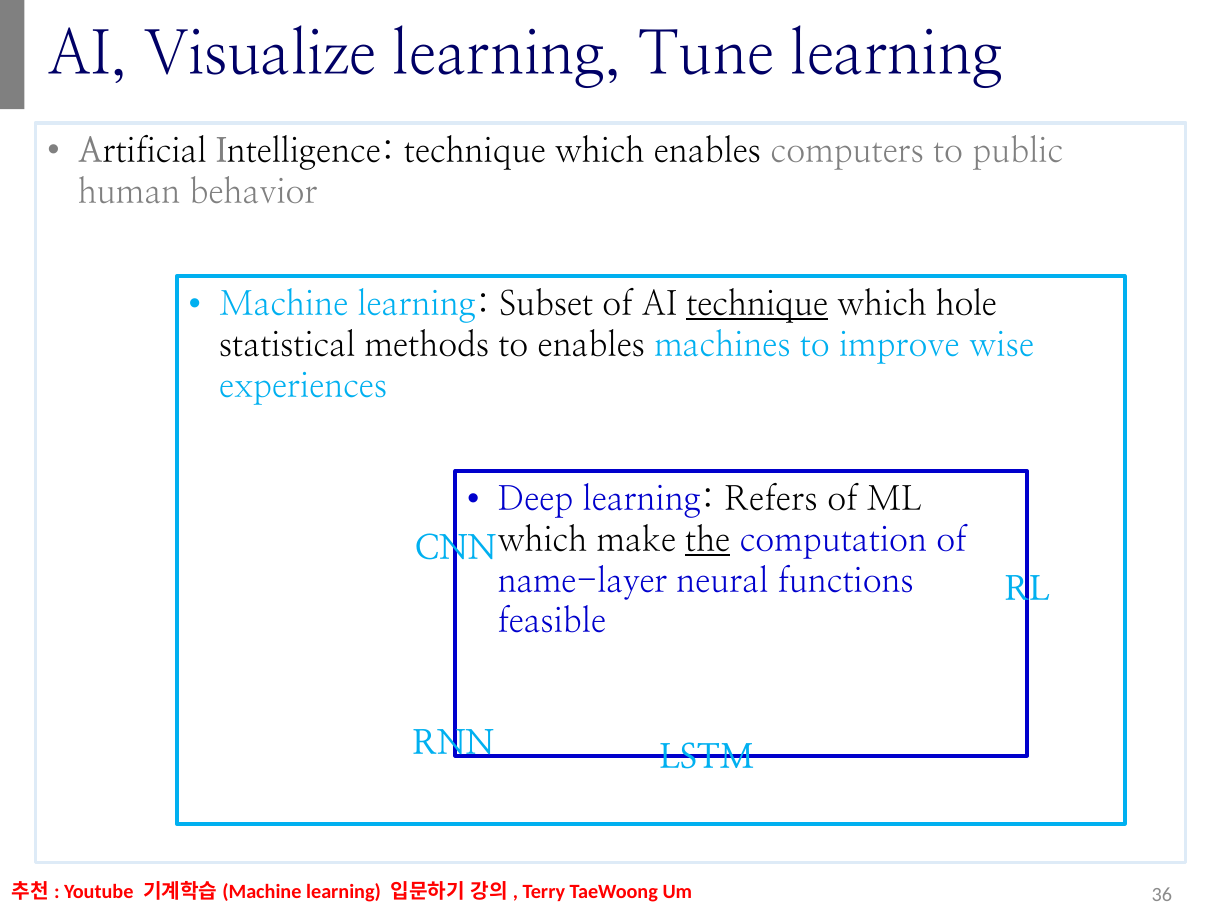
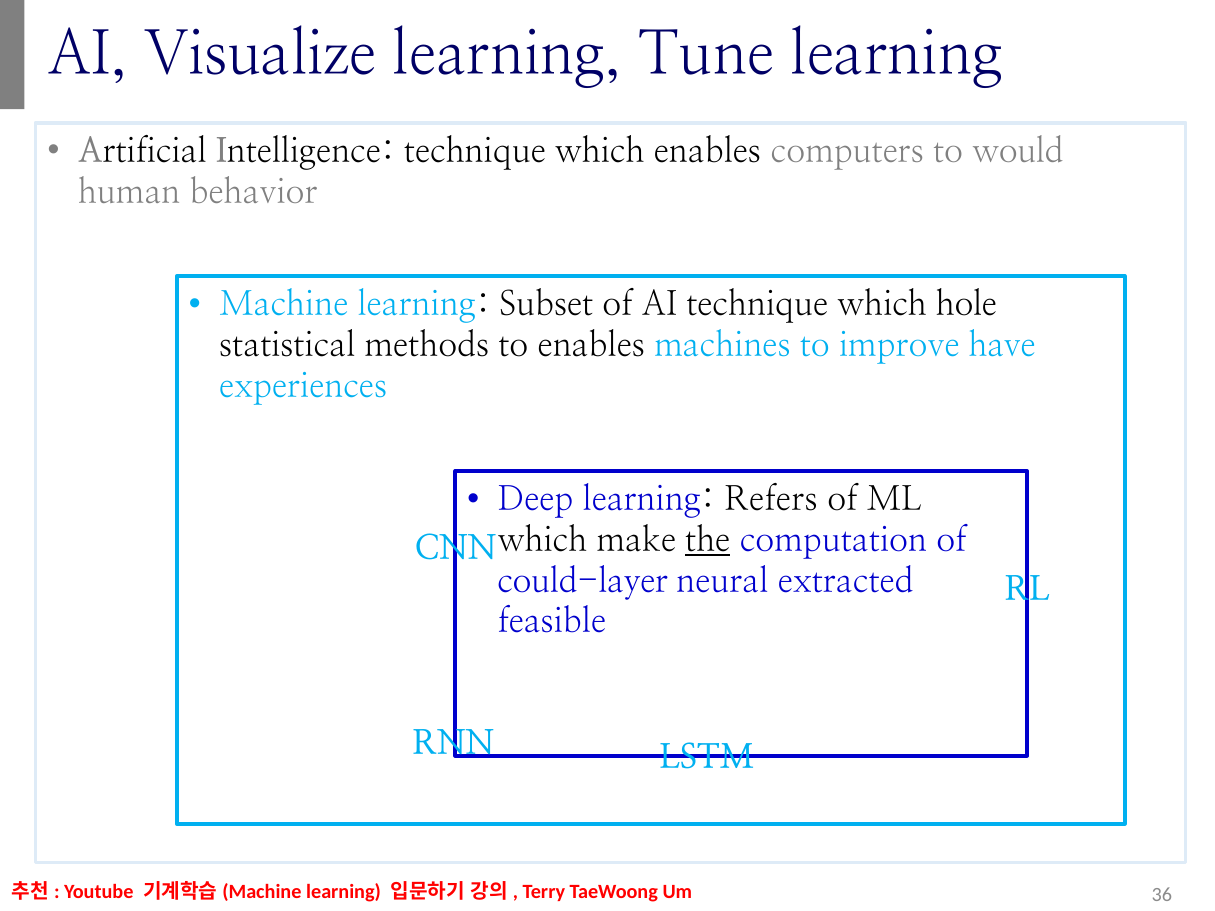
public: public -> would (1018, 151)
technique underline: present -> none (757, 305)
wise: wise -> have (1002, 345)
name-layer: name-layer -> could-layer (583, 581)
functions: functions -> extracted (846, 581)
